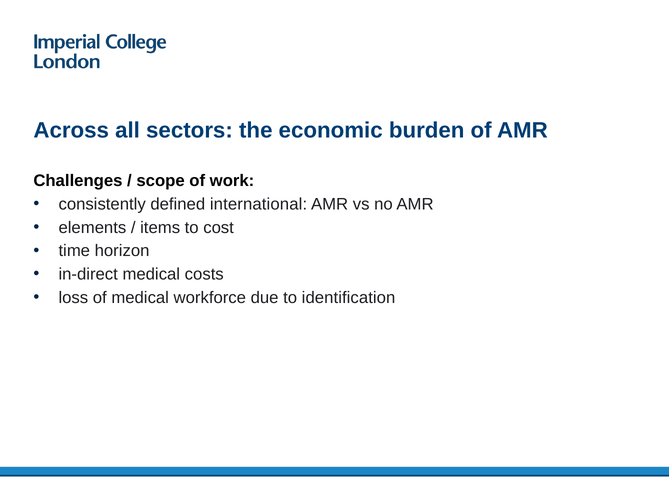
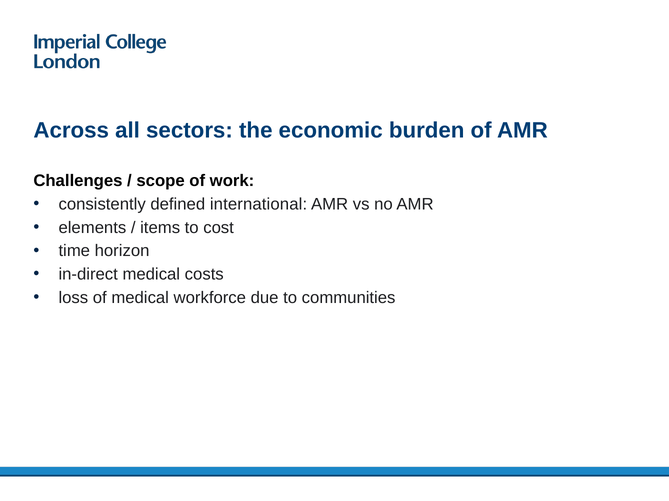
identification: identification -> communities (349, 298)
